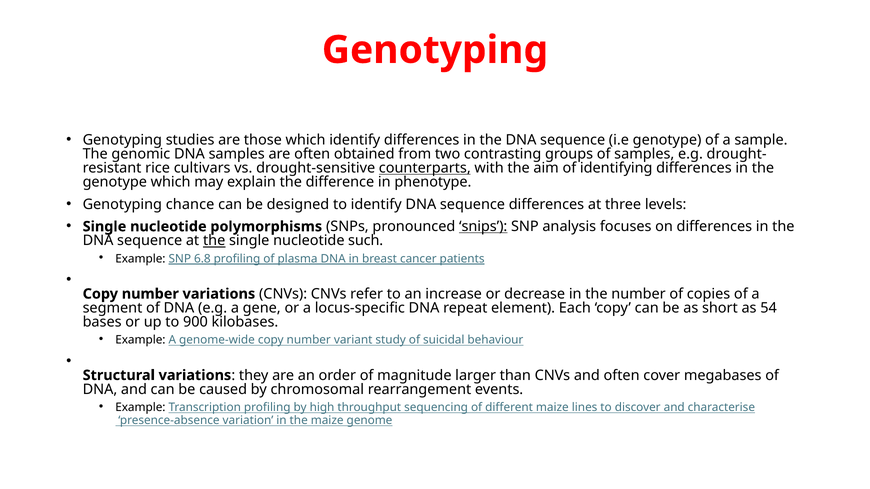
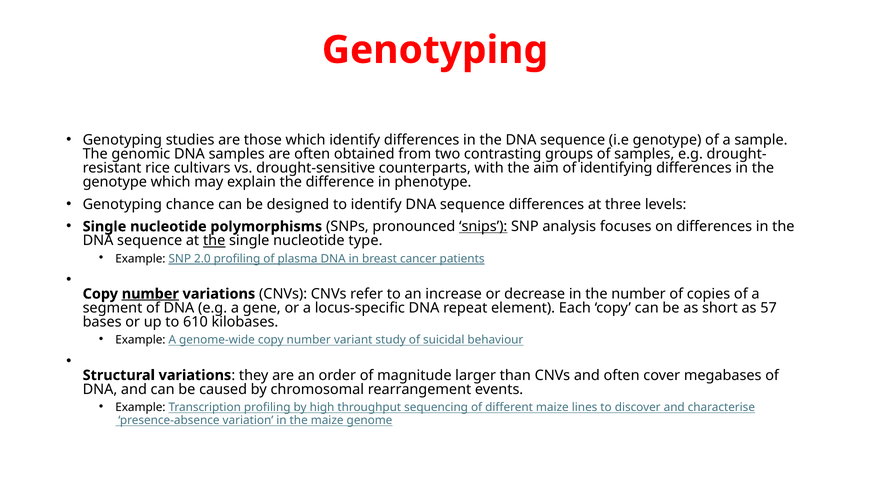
counterparts underline: present -> none (425, 168)
such: such -> type (366, 241)
6.8: 6.8 -> 2.0 (202, 259)
number underline: none -> present (150, 294)
54: 54 -> 57 (769, 308)
900: 900 -> 610 (195, 322)
